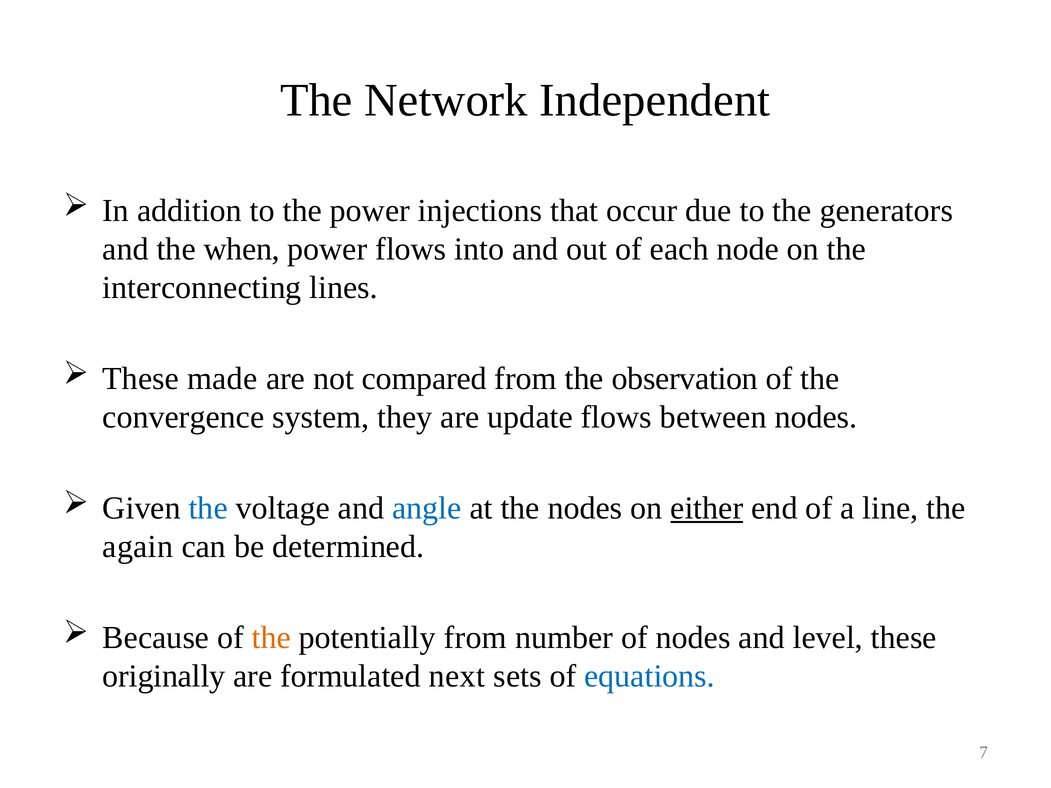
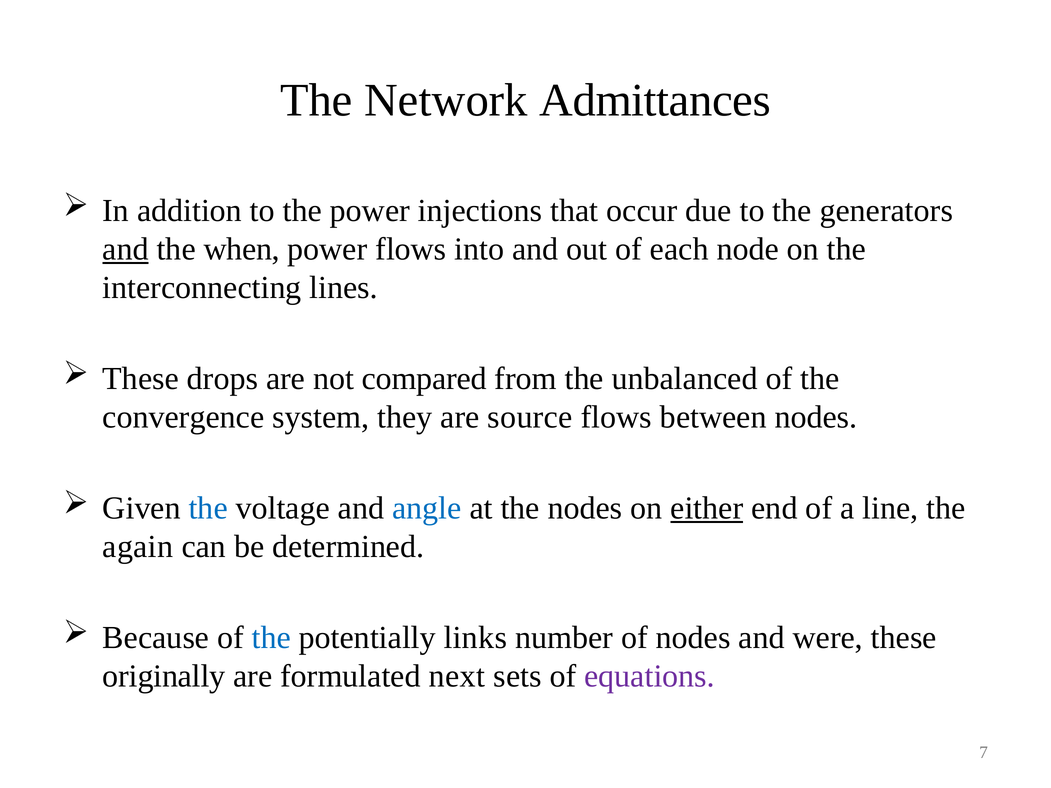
Independent: Independent -> Admittances (655, 100)
and underline: none -> present (126, 249)
made: made -> drops (223, 379)
observation: observation -> unbalanced (685, 379)
update: update -> source (530, 417)
the colour: orange -> blue (271, 638)
potentially from: from -> links (475, 638)
level: level -> were (828, 638)
equations colour: blue -> purple (650, 676)
